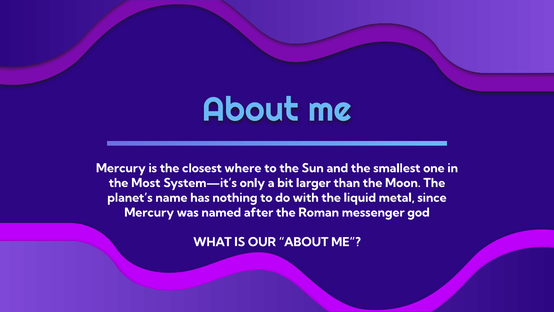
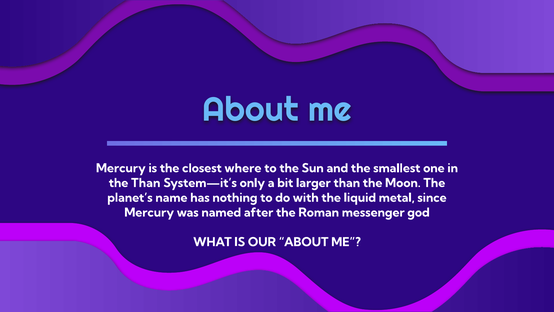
the Most: Most -> Than (146, 183)
